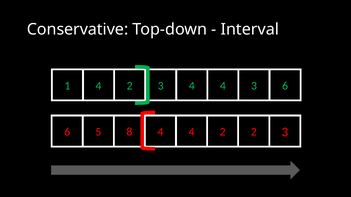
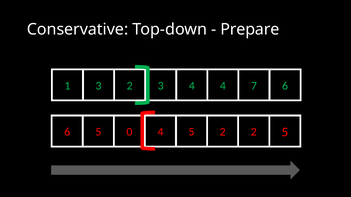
Interval: Interval -> Prepare (250, 29)
1 4: 4 -> 3 (99, 86)
4 3: 3 -> 7 (254, 86)
8: 8 -> 0 (129, 132)
4: 4 -> 5 (192, 132)
2 2 3: 3 -> 5 (285, 132)
